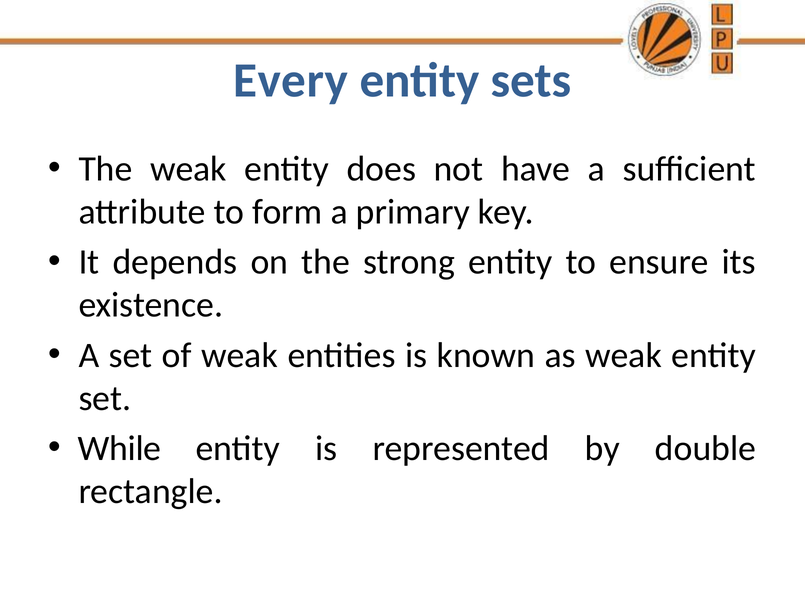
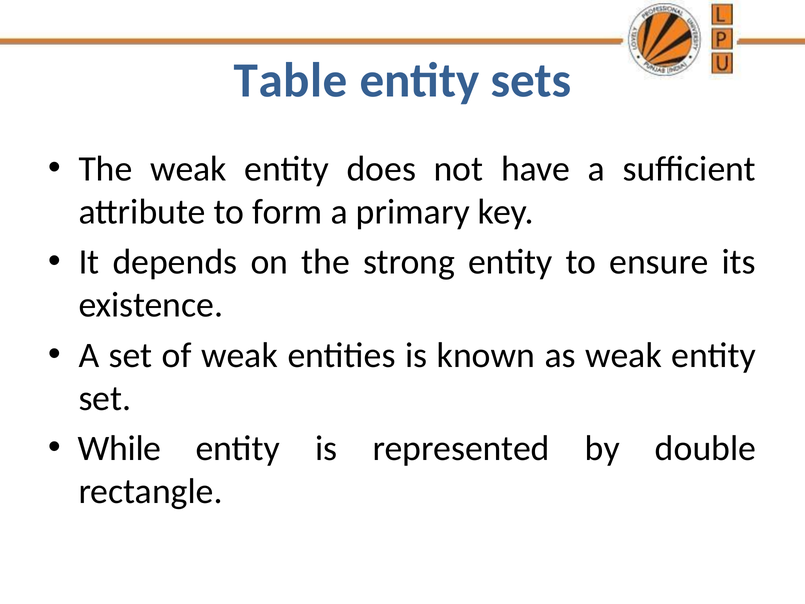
Every: Every -> Table (291, 81)
